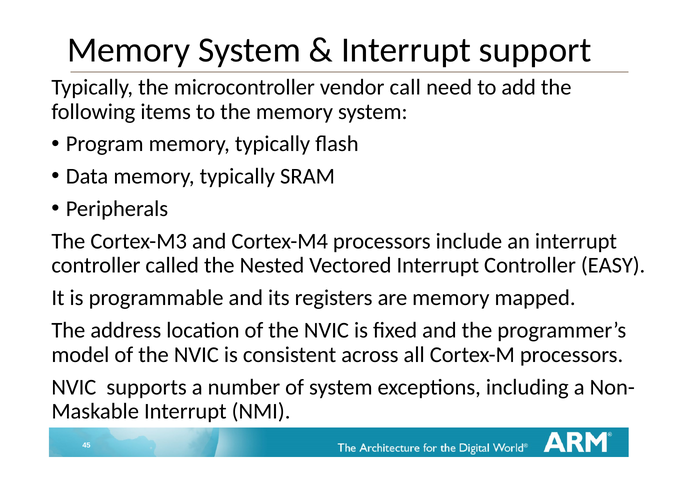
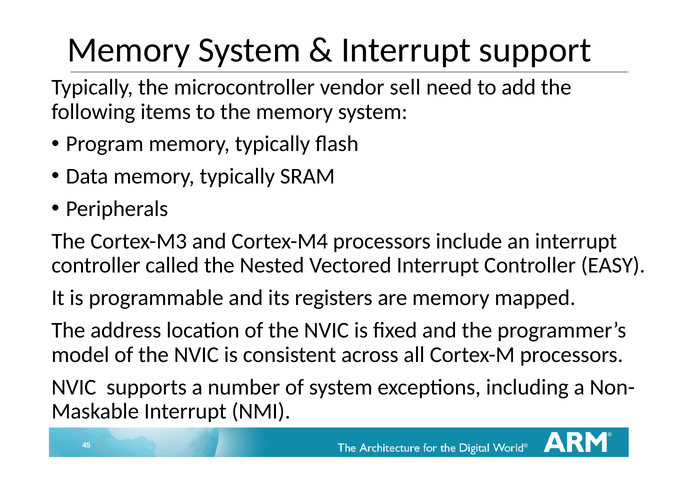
call: call -> sell (405, 87)
